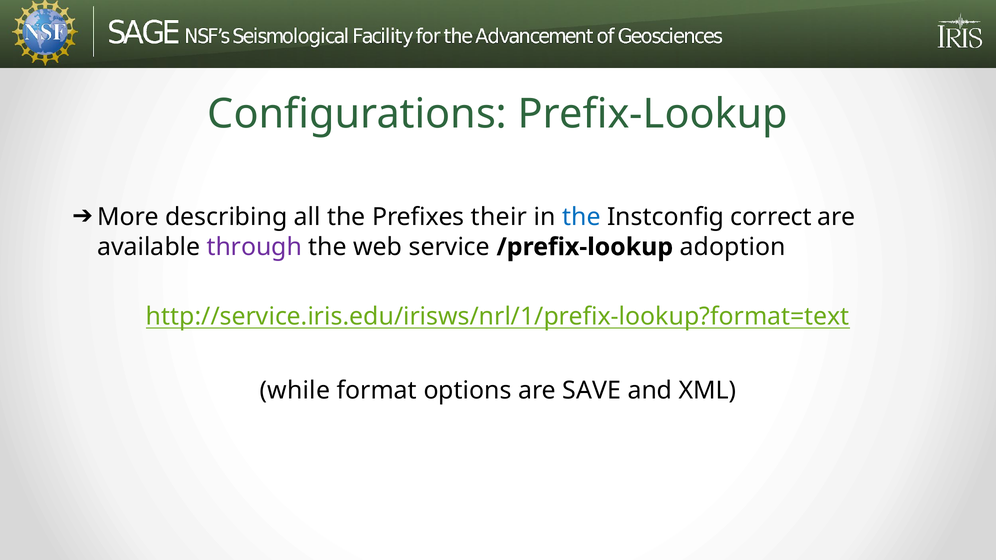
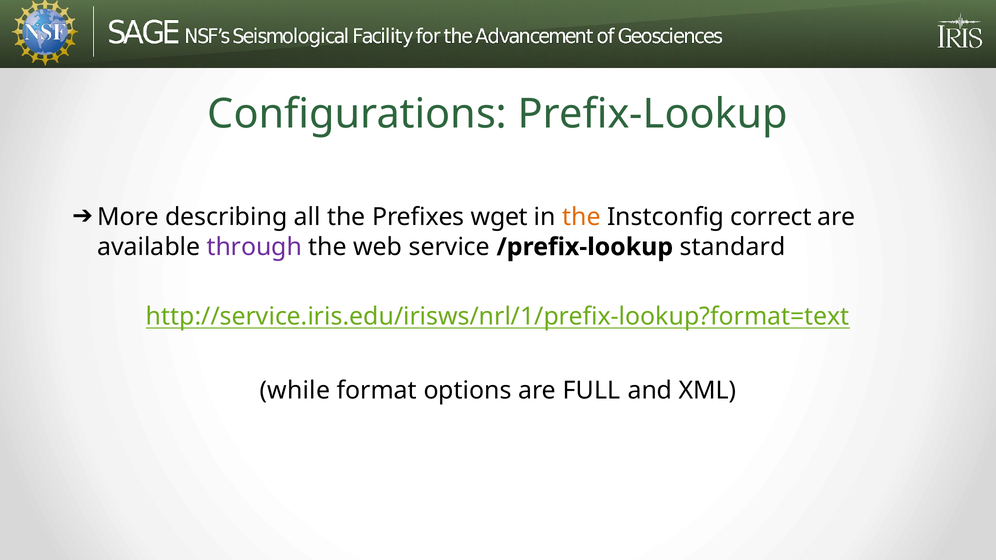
their: their -> wget (499, 217)
the colour: blue -> orange (581, 217)
adoption: adoption -> standard (733, 247)
SAVE: SAVE -> FULL (592, 391)
